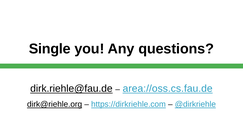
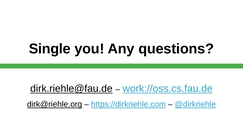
area://oss.cs.fau.de: area://oss.cs.fau.de -> work://oss.cs.fau.de (168, 88)
